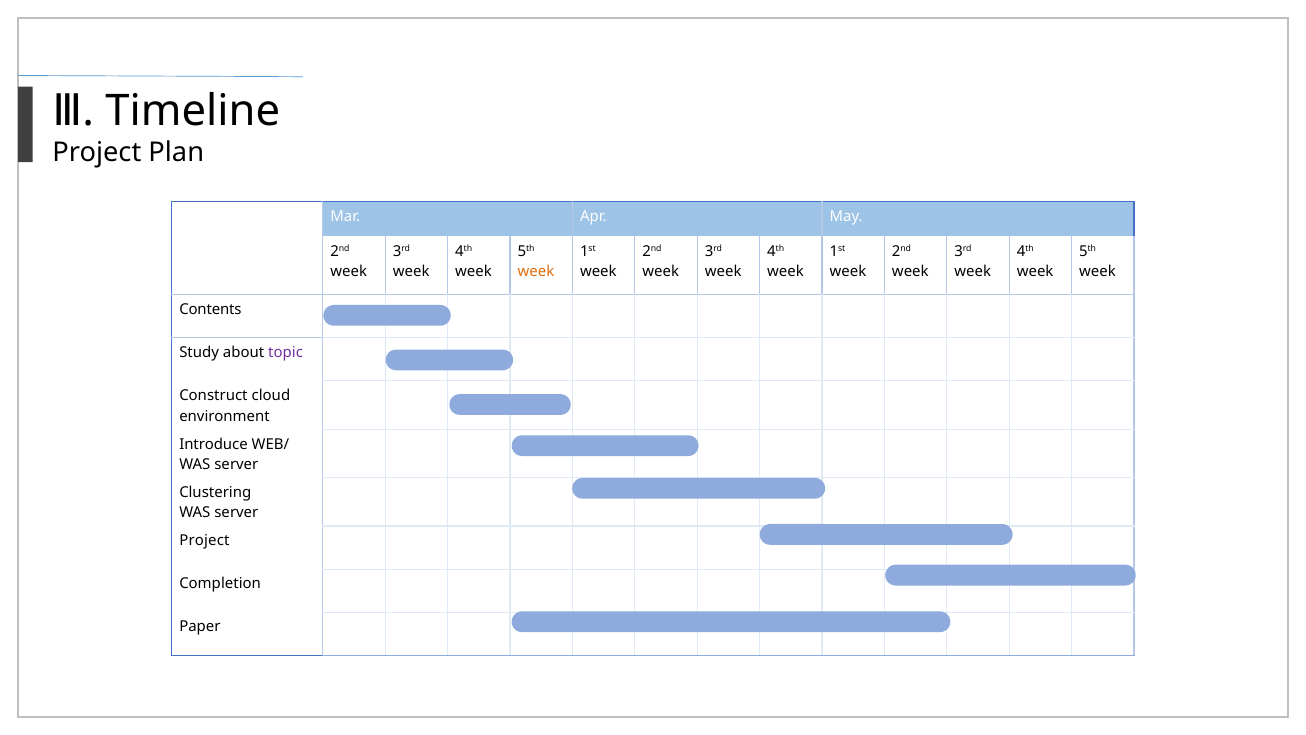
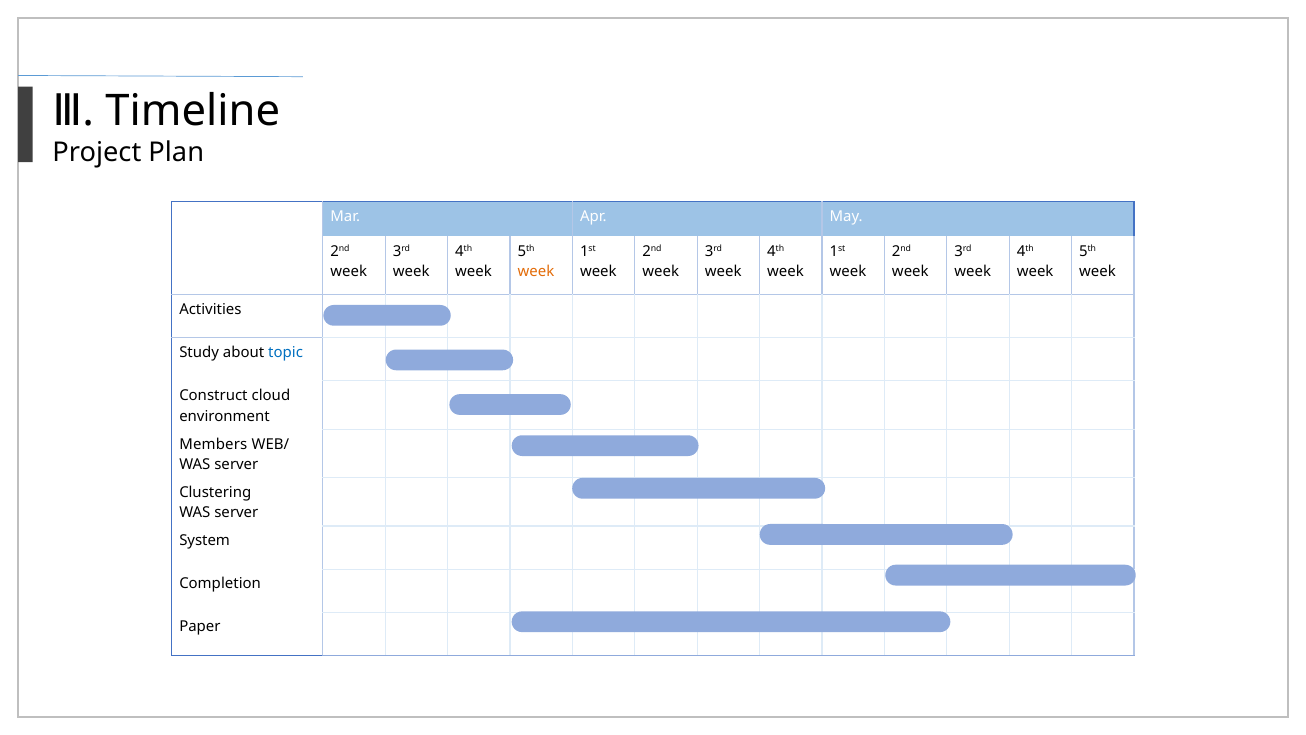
Contents: Contents -> Activities (210, 309)
topic colour: purple -> blue (286, 352)
Introduce: Introduce -> Members (213, 444)
Project: Project -> System (205, 541)
